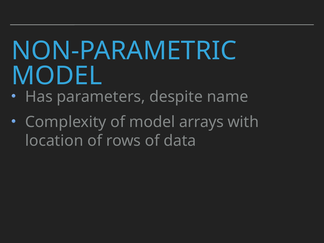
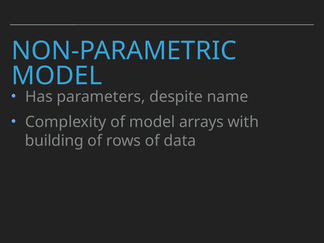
location: location -> building (54, 141)
